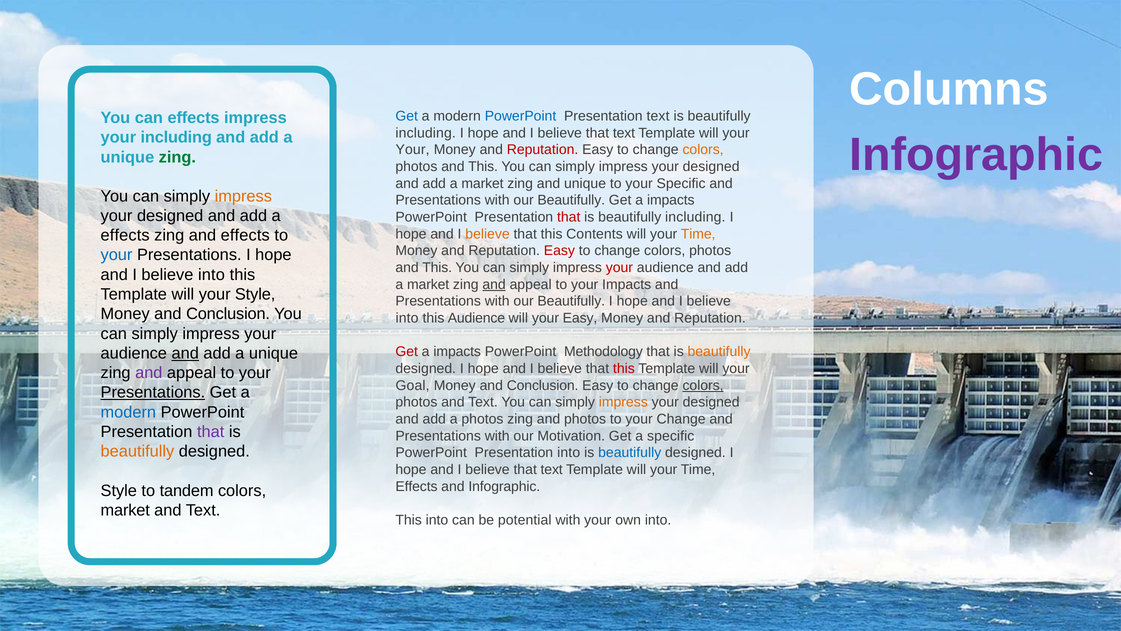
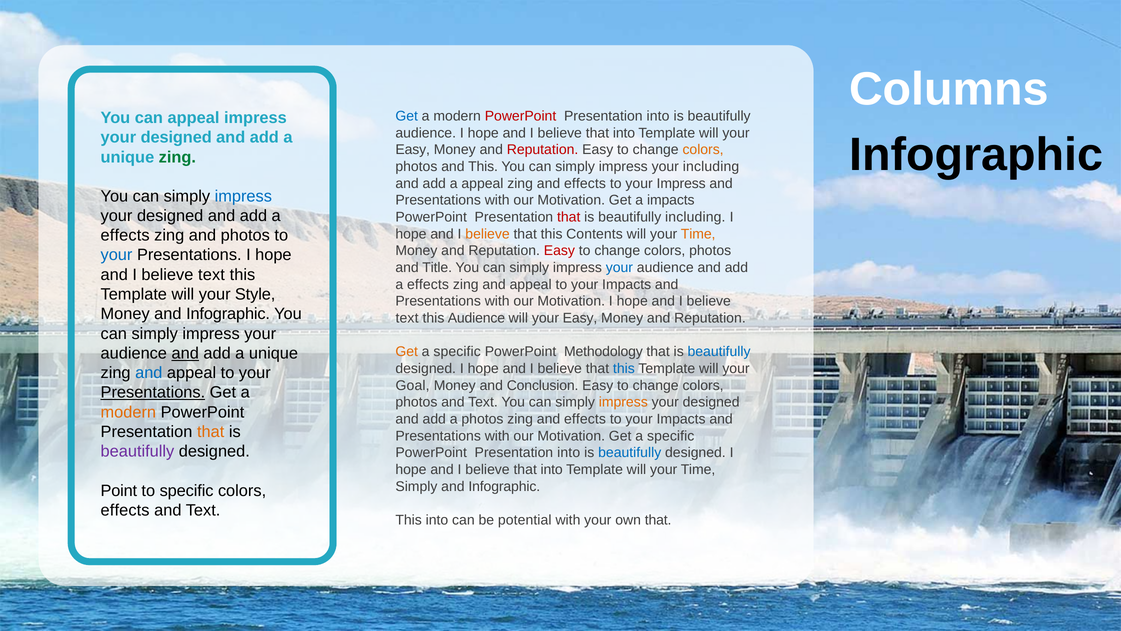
PowerPoint colour: blue -> red (521, 116)
text: text -> into (658, 116)
can effects: effects -> appeal (193, 118)
including: including -> audience (426, 133)
text: text -> into (624, 133)
including: including -> designed (176, 137)
Infographic colour: purple -> black (976, 155)
Your: Your -> Easy (413, 150)
designed: designed -> including (711, 167)
market: market -> appeal (482, 183)
unique: unique -> effects (585, 183)
your Specific: Specific -> Impress (681, 183)
impress colour: orange -> blue (243, 196)
Beautifully: Beautifully -> Motivation (571, 200)
and effects: effects -> photos (245, 235)
This: This -> Title (437, 267)
your colour: red -> blue (619, 267)
into: into -> text (211, 275)
market: market -> effects (428, 284)
and underline: present -> none (494, 284)
Beautifully: Beautifully -> Motivation (571, 301)
Conclusion: Conclusion -> Infographic (228, 314)
into: into -> text (407, 318)
Get colour: red -> orange (407, 352)
impacts: impacts -> specific (457, 352)
beautifully colour: orange -> blue (719, 352)
this colour: red -> blue (624, 368)
and colour: purple -> blue (149, 373)
colors underline: present -> none (703, 385)
modern colour: blue -> orange (128, 412)
photos: photos -> effects (585, 419)
Change: Change -> Impacts (681, 419)
that colour: purple -> orange (211, 432)
beautifully colour: orange -> purple (137, 451)
text: text -> into (552, 469)
Effects: Effects -> Simply (416, 486)
Style: Style -> Point (119, 490)
to tandem: tandem -> specific (187, 490)
market: market -> effects (125, 510)
own into: into -> that (658, 520)
